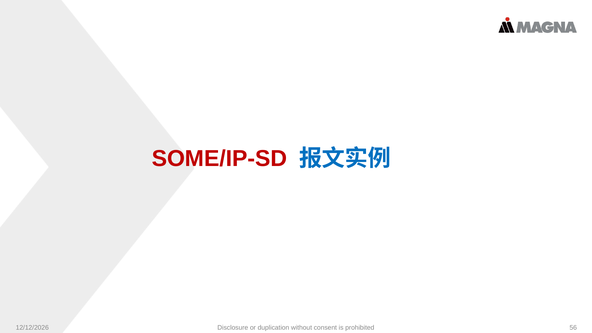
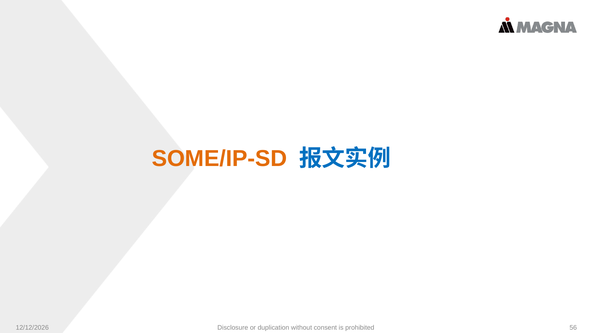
SOME/IP-SD colour: red -> orange (219, 159)
